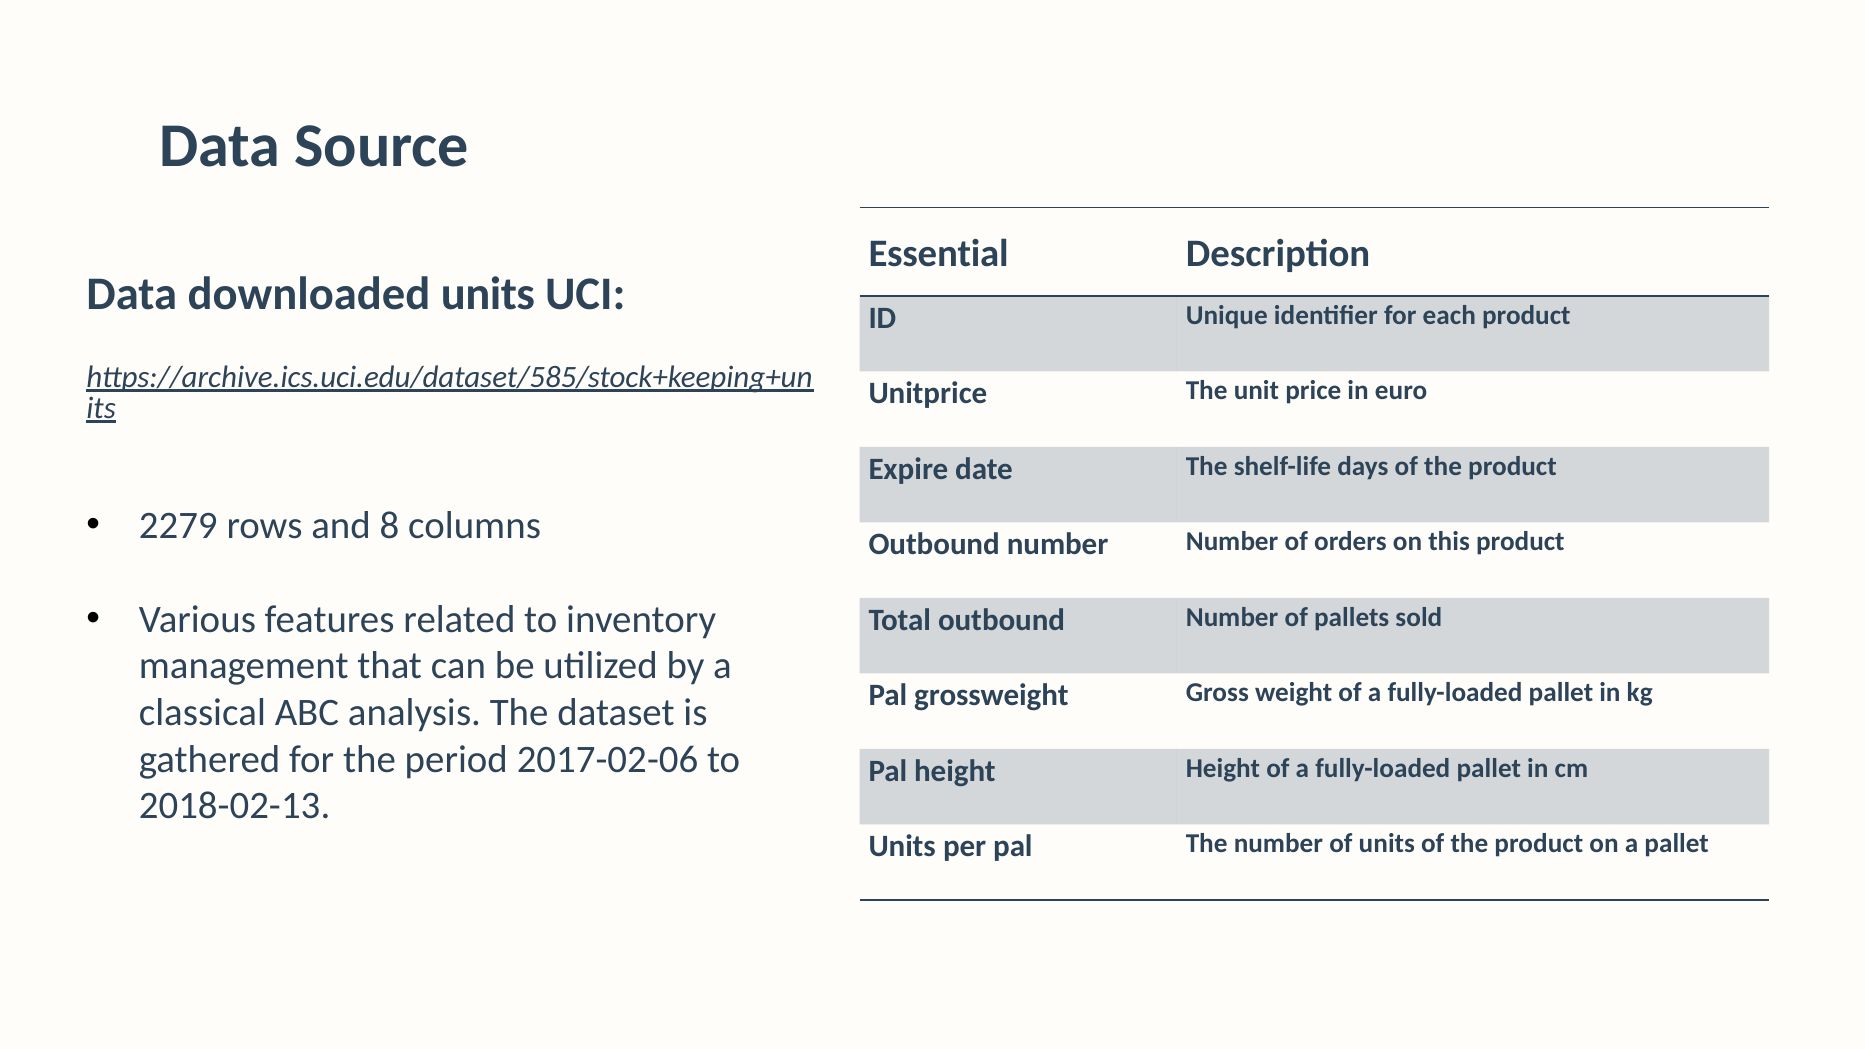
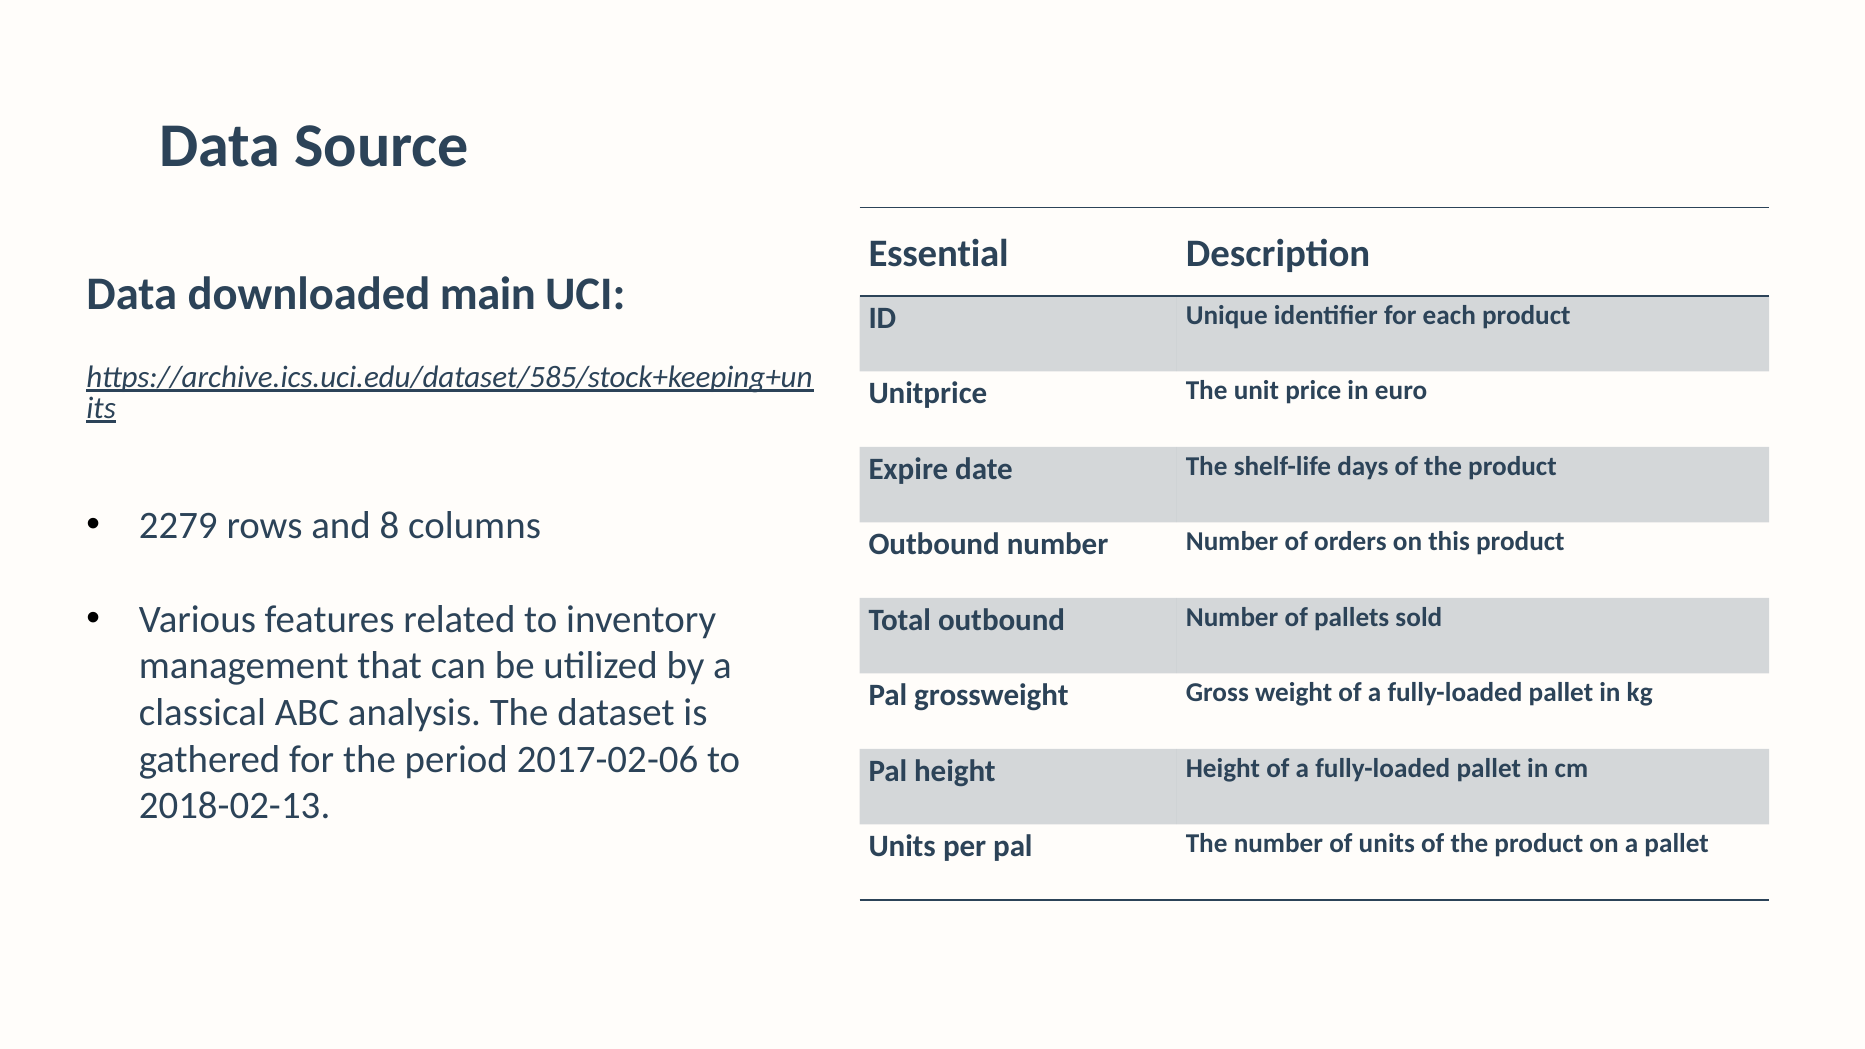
downloaded units: units -> main (488, 294)
